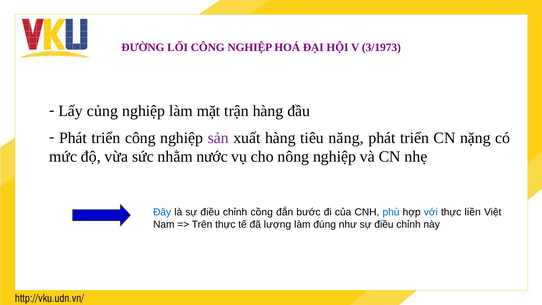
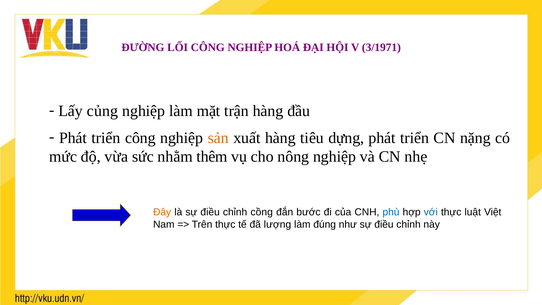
3/1973: 3/1973 -> 3/1971 (381, 47)
sản colour: purple -> orange (218, 138)
năng: năng -> dựng (346, 138)
nước: nước -> thêm (212, 157)
Đây colour: blue -> orange (162, 212)
liền: liền -> luật (473, 212)
